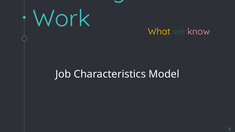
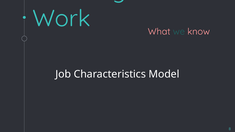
What colour: yellow -> pink (159, 32)
